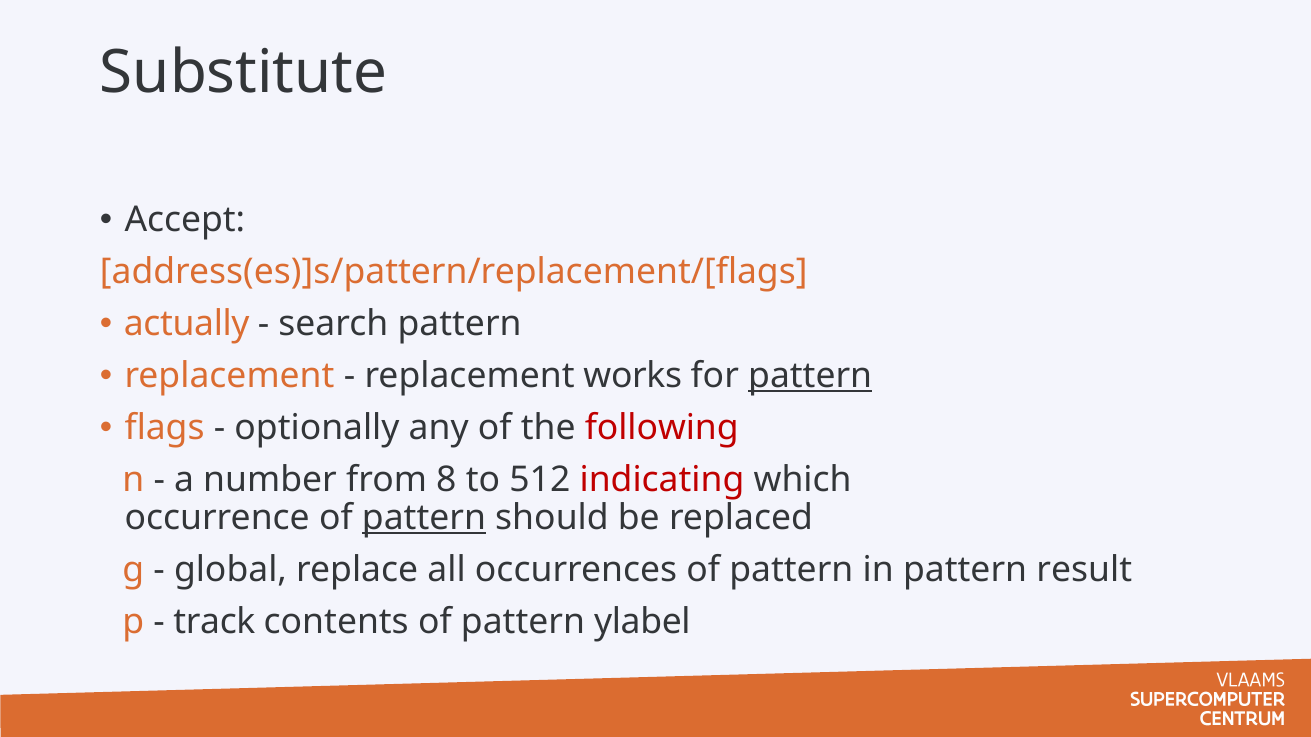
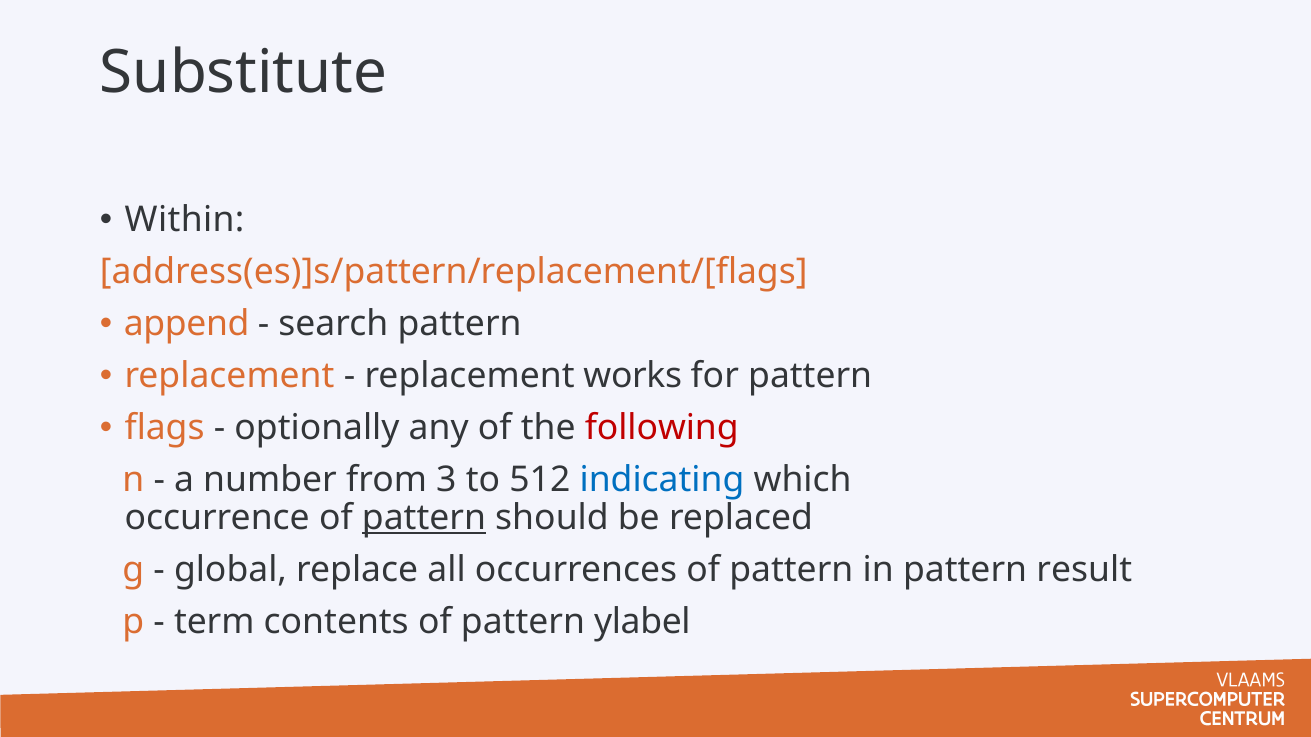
Accept: Accept -> Within (185, 220)
actually: actually -> append (187, 324)
pattern underline: present -> none (810, 376)
8: 8 -> 3 (446, 480)
indicating colour: red -> blue (662, 480)
track: track -> term (214, 622)
